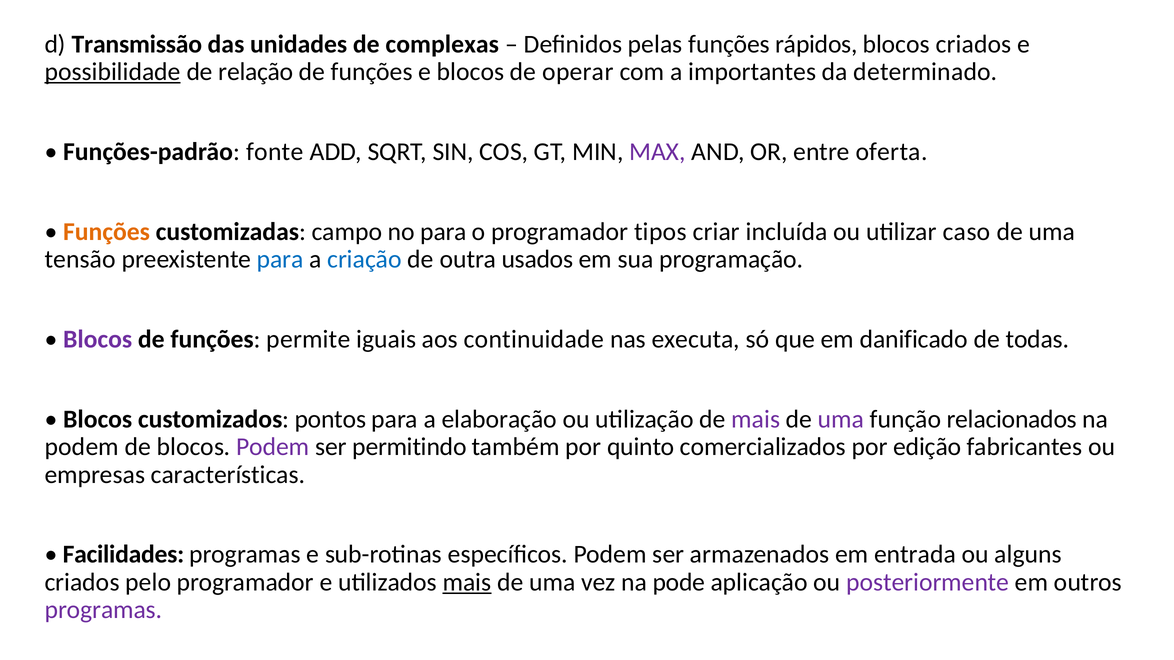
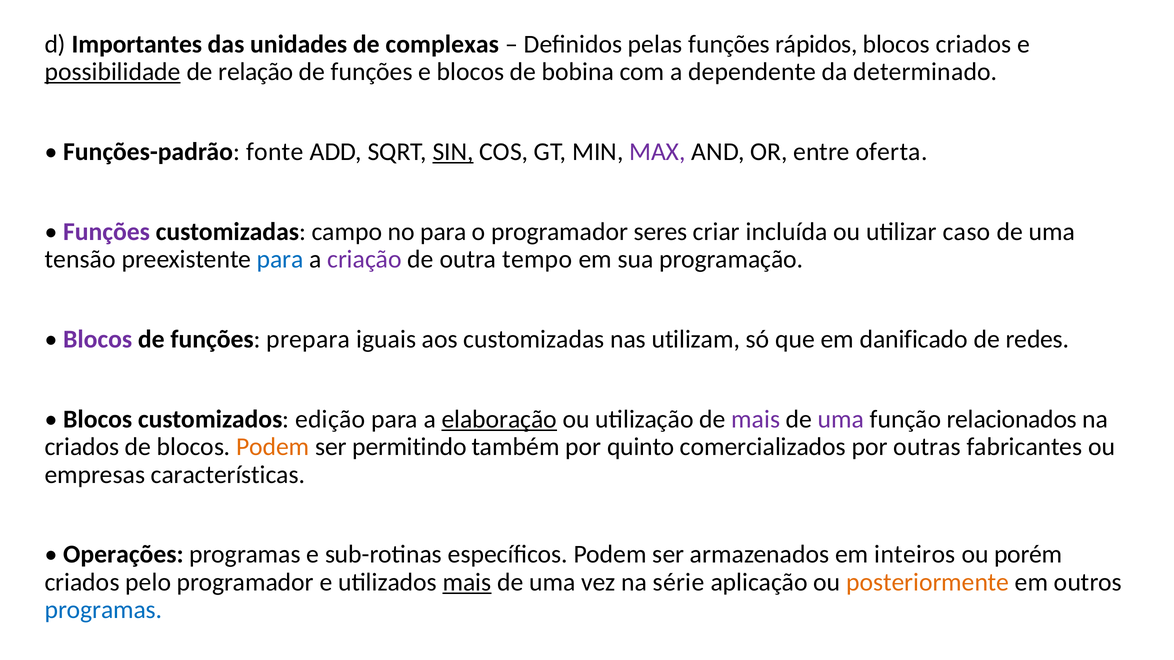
Transmissão: Transmissão -> Importantes (137, 44)
operar: operar -> bobina (578, 72)
importantes: importantes -> dependente (752, 72)
SIN underline: none -> present (453, 152)
Funções colour: orange -> purple (106, 232)
tipos: tipos -> seres (661, 232)
criação colour: blue -> purple (364, 260)
usados: usados -> tempo (537, 260)
permite: permite -> prepara (308, 339)
aos continuidade: continuidade -> customizadas (534, 339)
executa: executa -> utilizam (696, 339)
todas: todas -> redes (1038, 339)
pontos: pontos -> edição (330, 419)
elaboração underline: none -> present (499, 419)
podem: podem -> criados (82, 447)
Podem colour: purple -> orange (273, 447)
edição: edição -> outras (927, 447)
Facilidades: Facilidades -> Operações (123, 555)
entrada: entrada -> inteiros (915, 555)
alguns: alguns -> porém (1028, 555)
pode: pode -> série (679, 583)
posteriormente colour: purple -> orange (928, 583)
programas colour: purple -> blue (104, 610)
